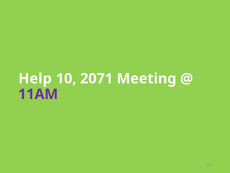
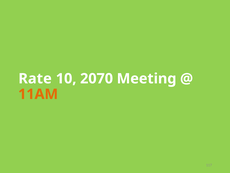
Help: Help -> Rate (35, 78)
2071: 2071 -> 2070 (97, 78)
11AM colour: purple -> orange (38, 94)
